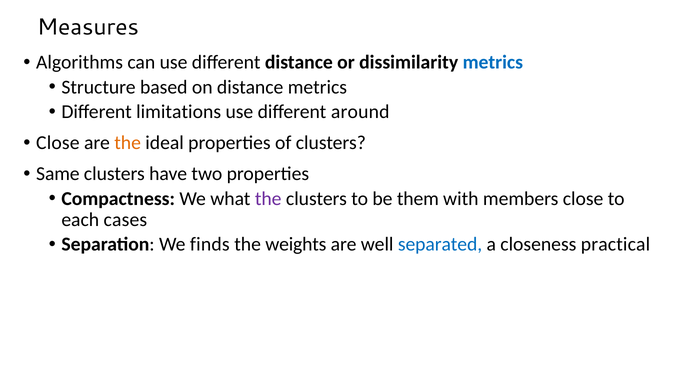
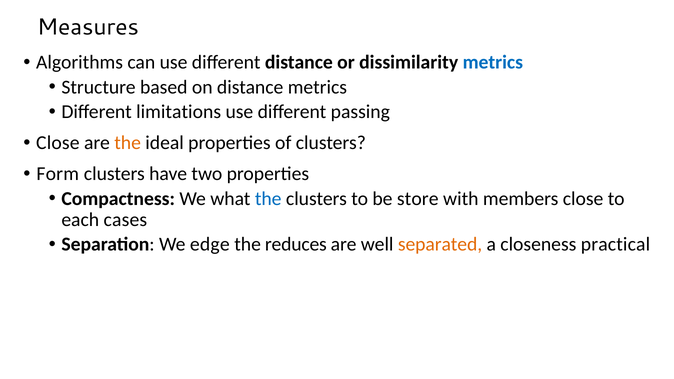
around: around -> passing (360, 112)
Same: Same -> Form (58, 174)
the colour: purple -> blue (268, 199)
them: them -> store (418, 199)
finds: finds -> edge (210, 245)
weights: weights -> reduces (296, 245)
separated colour: blue -> orange (440, 245)
